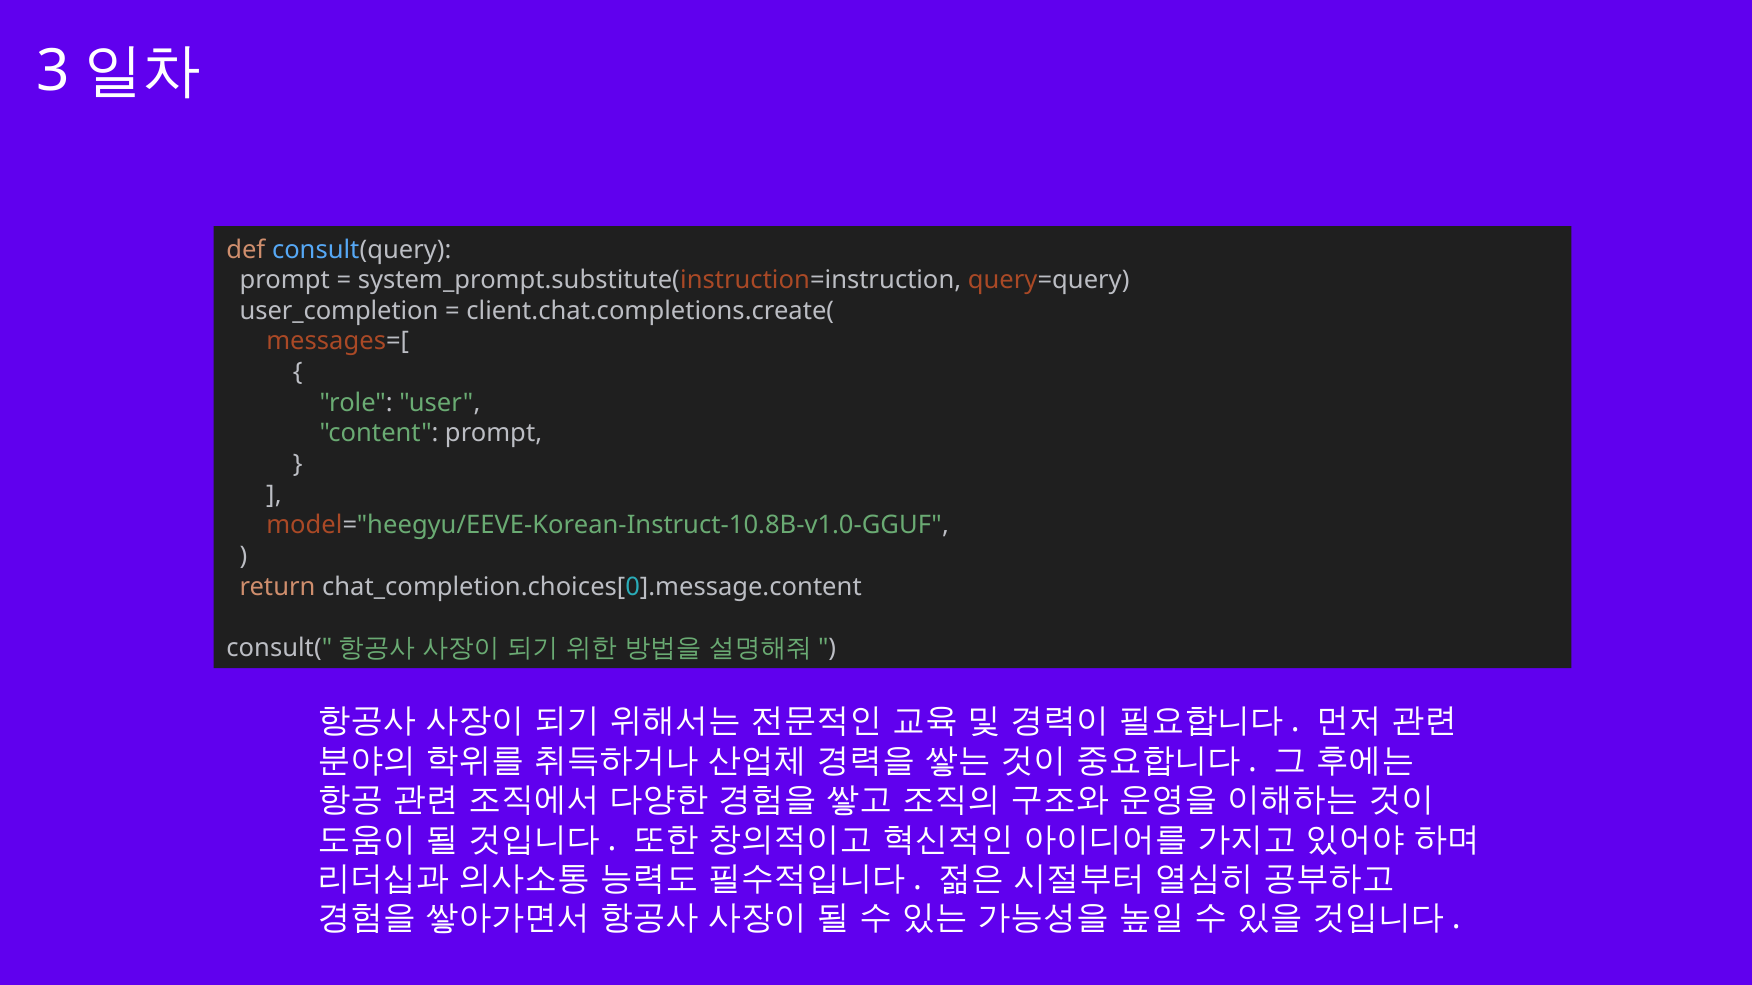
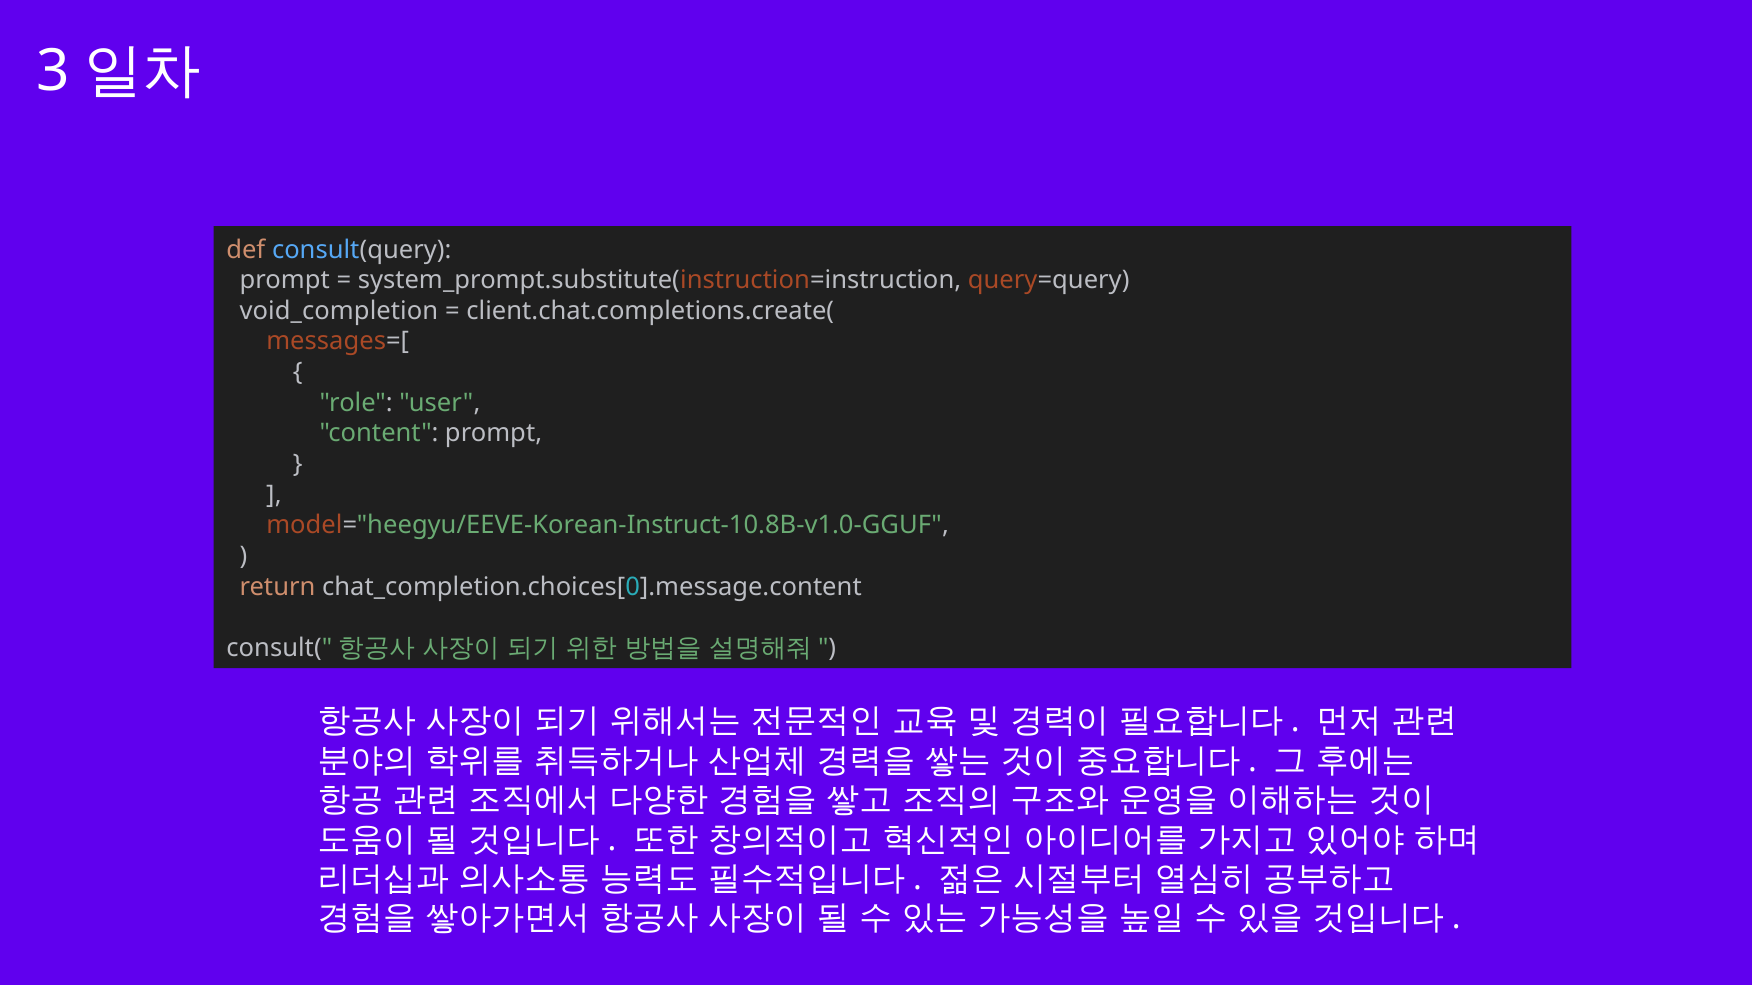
user_completion: user_completion -> void_completion (339, 311)
